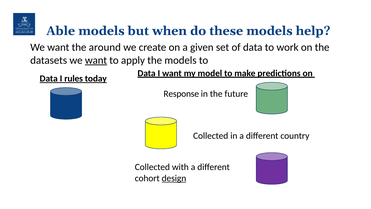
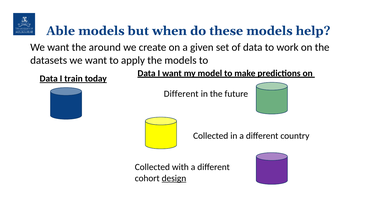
want underline: present -> none (96, 60)
rules: rules -> train (74, 78)
Response: Response -> Different (181, 94)
